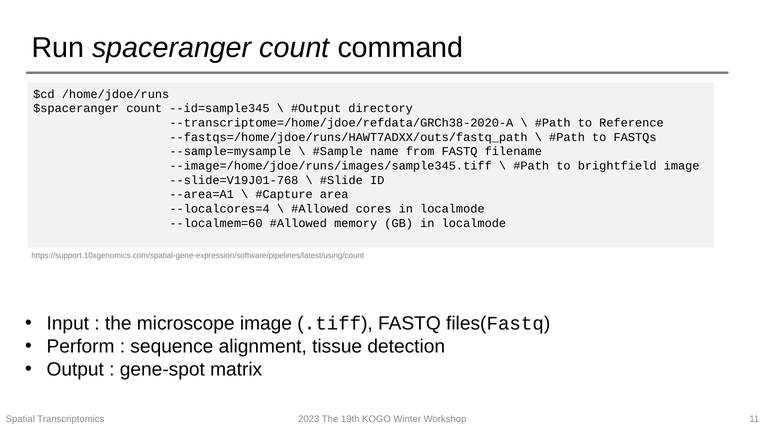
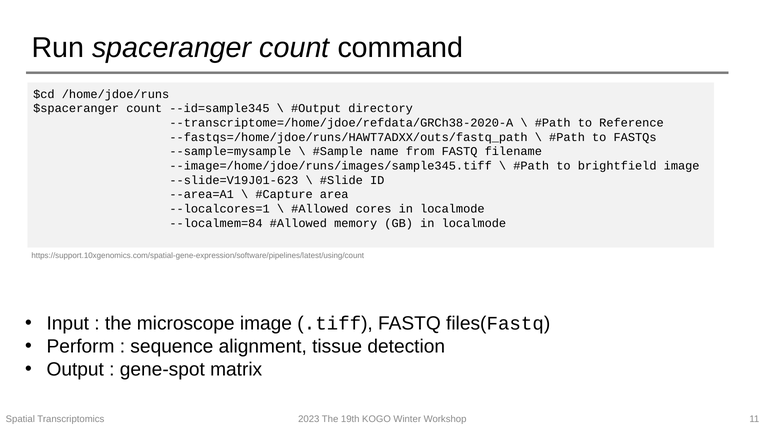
--slide=V19J01-768: --slide=V19J01-768 -> --slide=V19J01-623 (234, 180)
--localcores=4: --localcores=4 -> --localcores=1 (220, 209)
--localmem=60: --localmem=60 -> --localmem=84 (216, 223)
